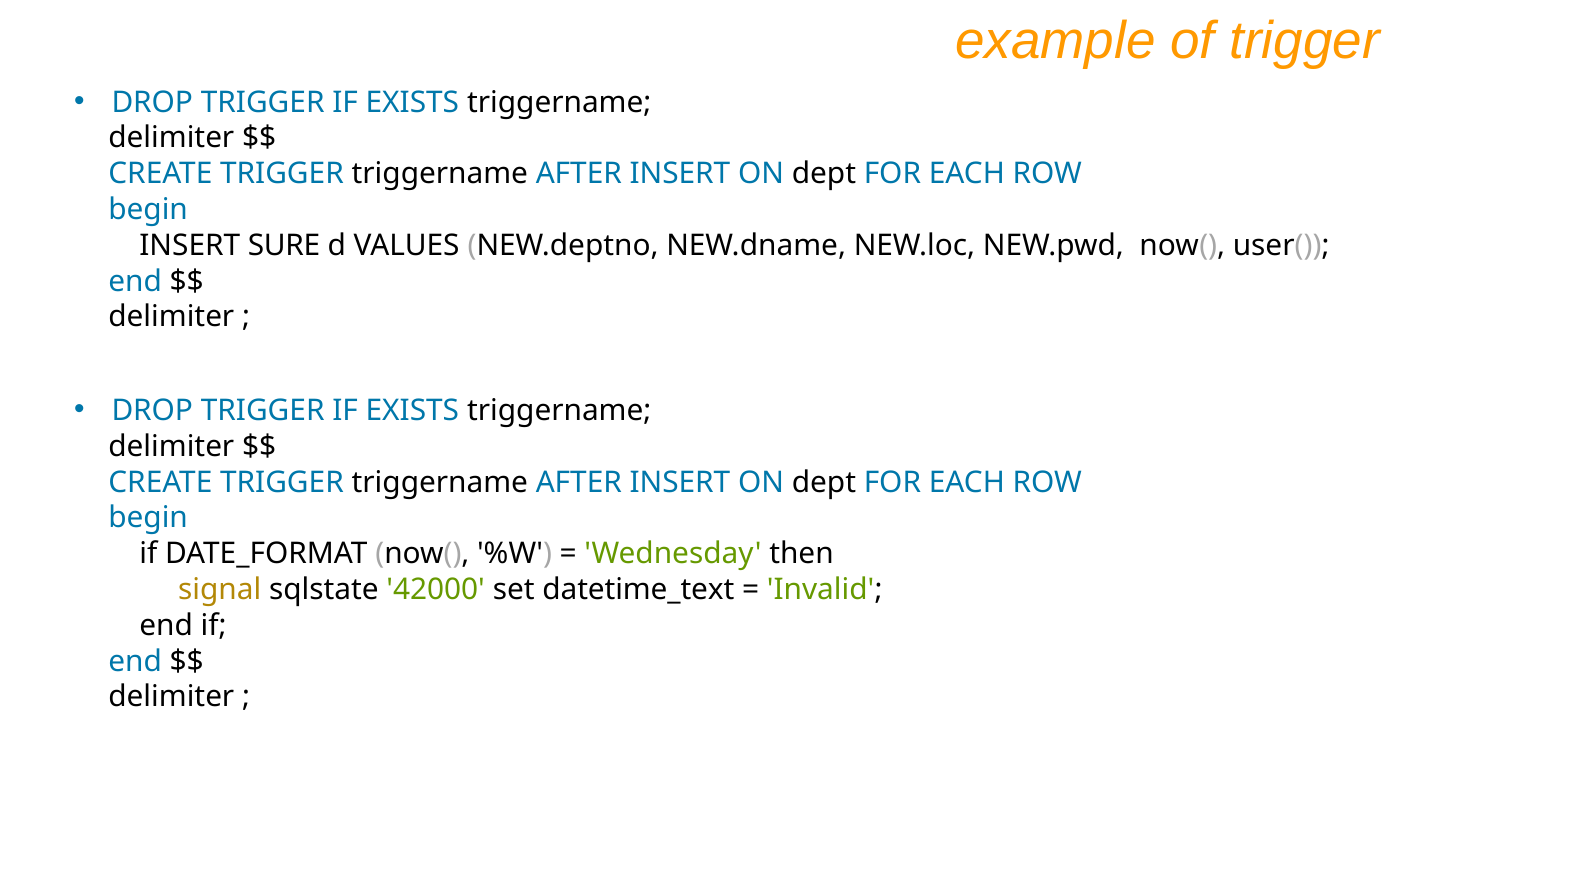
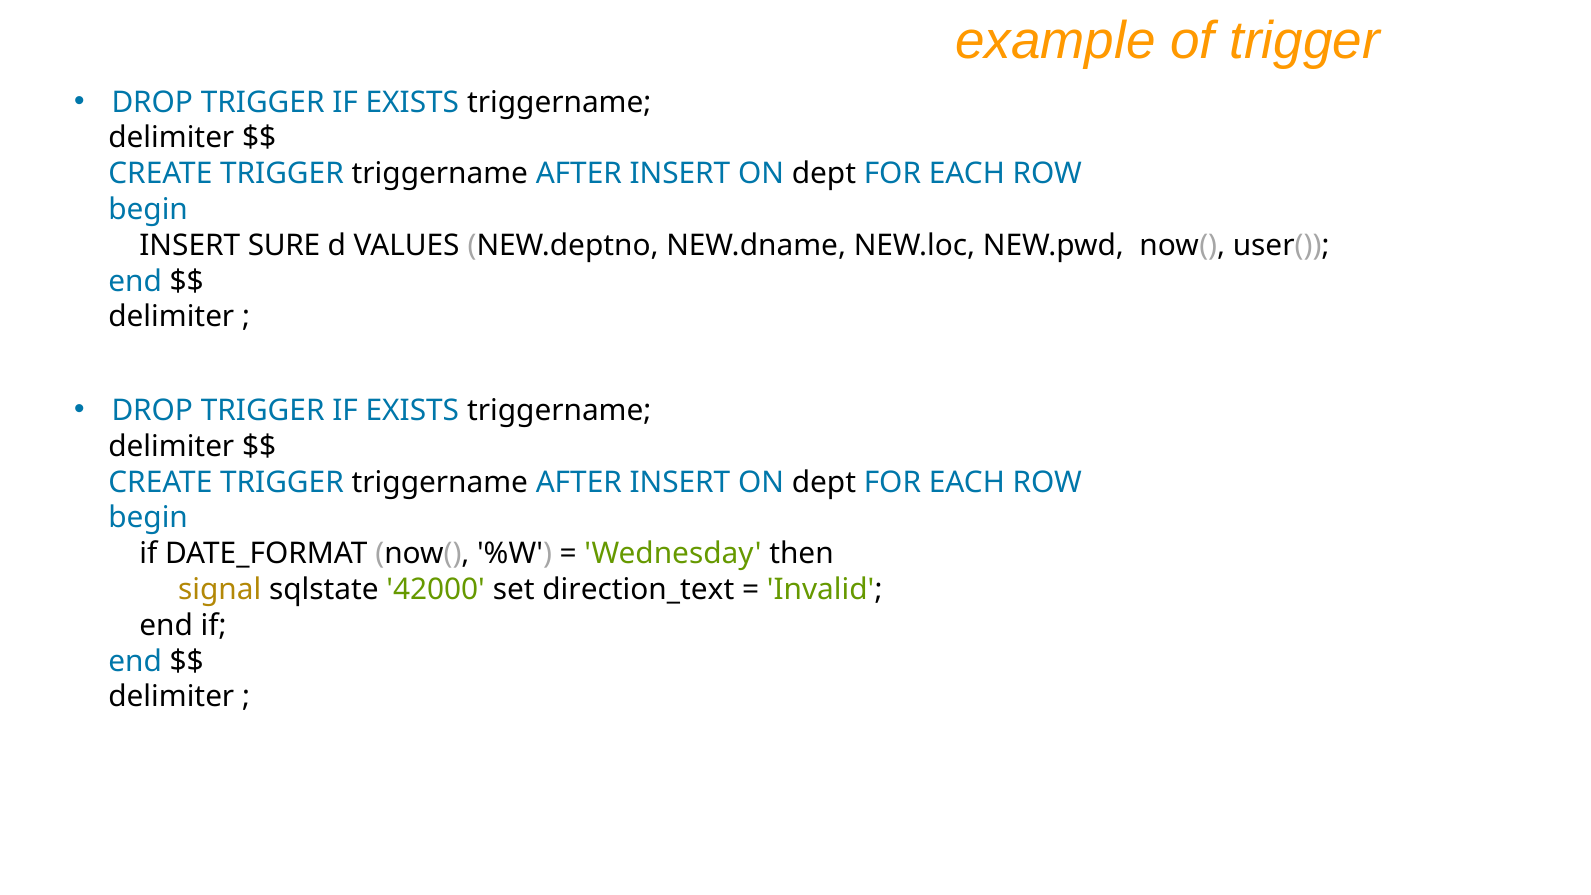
datetime_text: datetime_text -> direction_text (638, 590)
